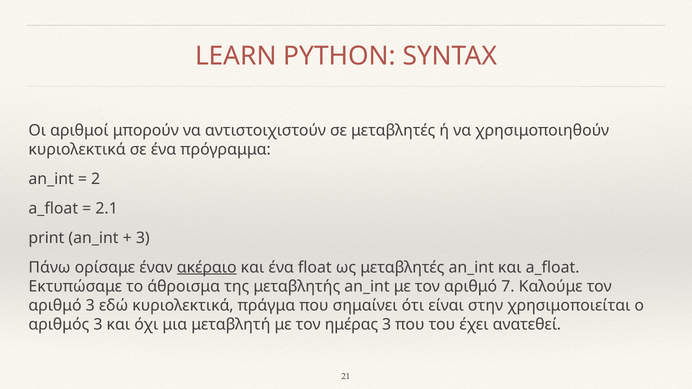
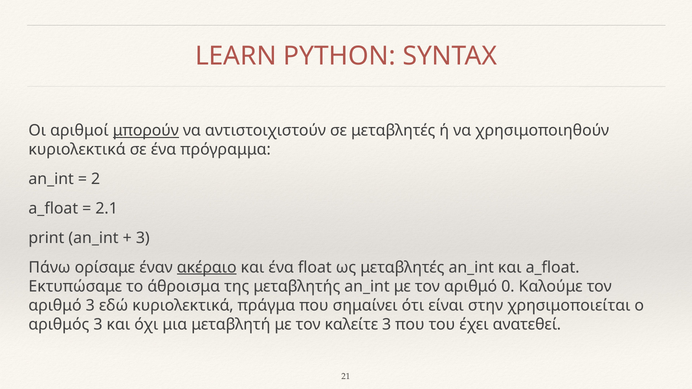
μπορούν underline: none -> present (146, 131)
7: 7 -> 0 (508, 287)
ημέρας: ημέρας -> καλείτε (351, 325)
